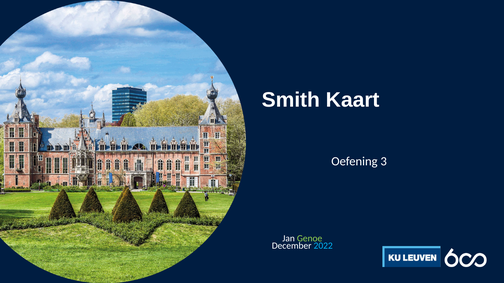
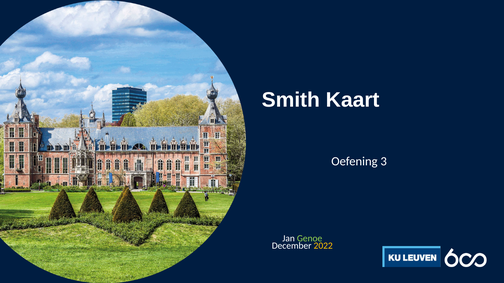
2022 colour: light blue -> yellow (323, 246)
